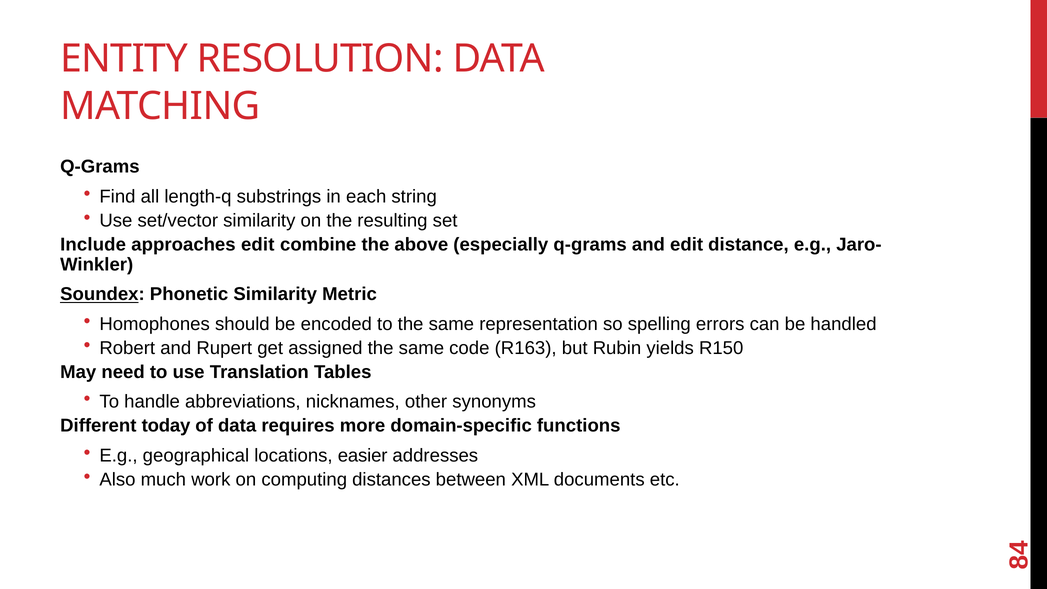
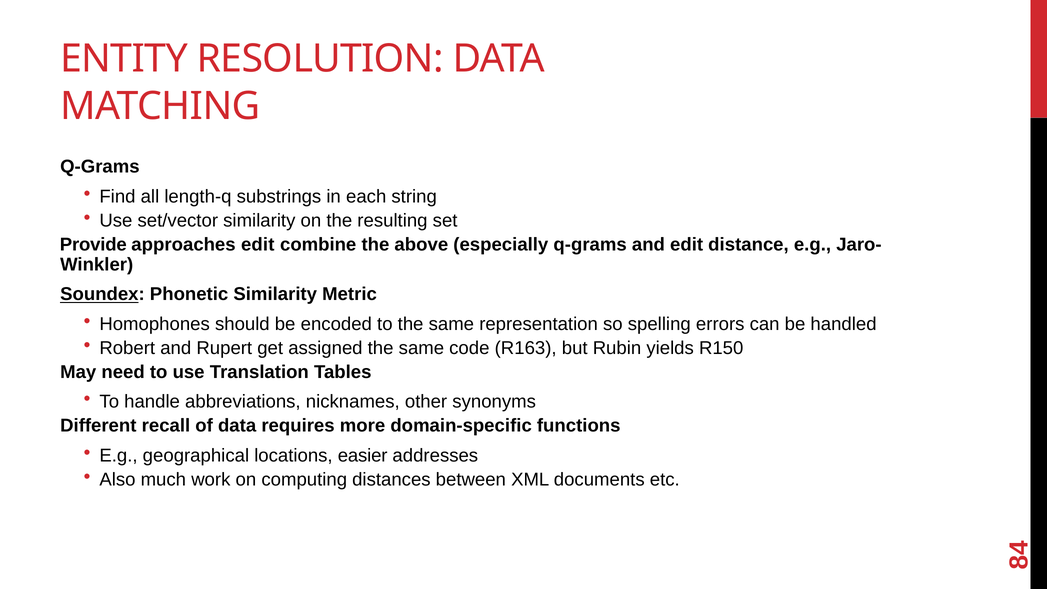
Include: Include -> Provide (93, 245)
today: today -> recall (166, 426)
